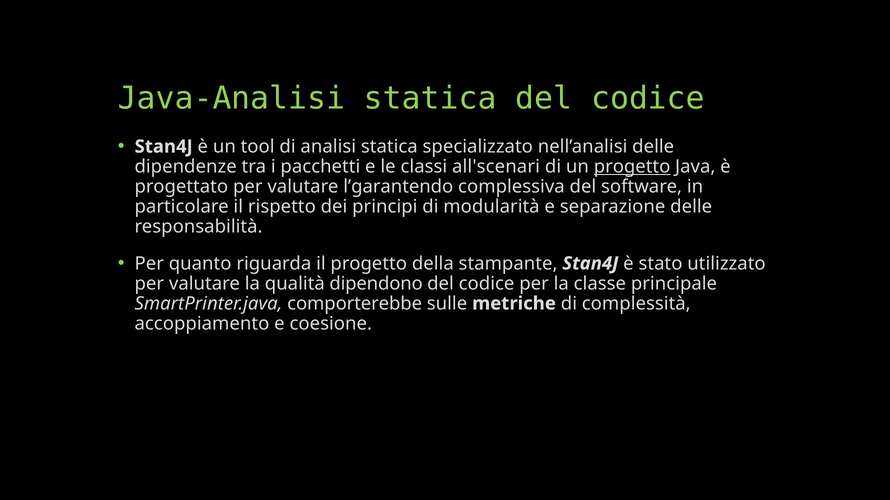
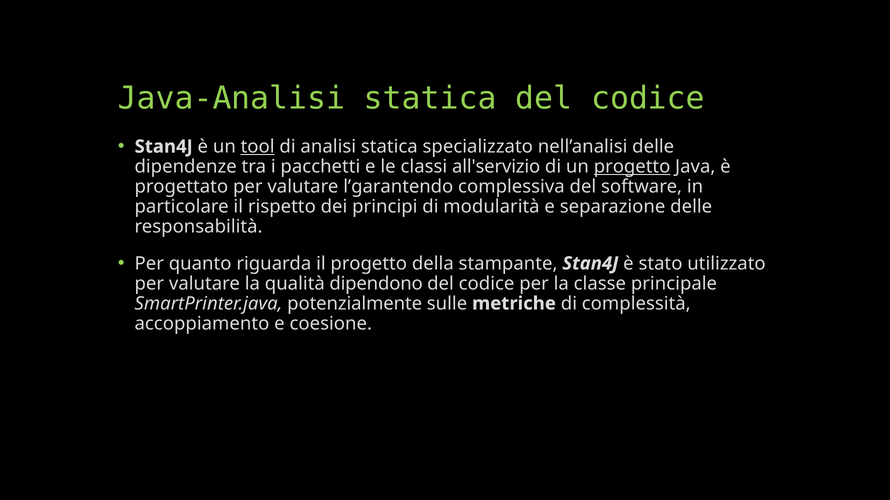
tool underline: none -> present (258, 147)
all'scenari: all'scenari -> all'servizio (496, 167)
comporterebbe: comporterebbe -> potenzialmente (355, 304)
